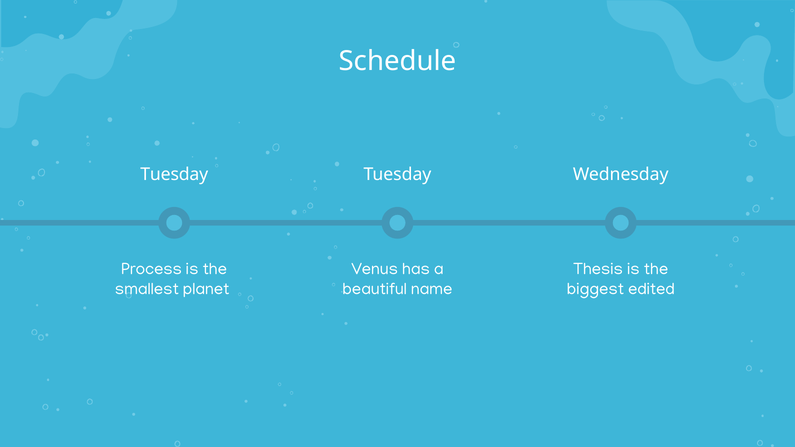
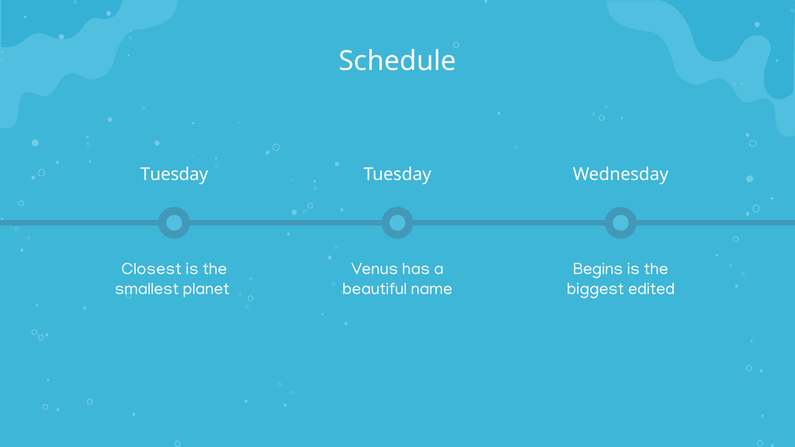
Process: Process -> Closest (151, 269)
Thesis: Thesis -> Begins (598, 269)
